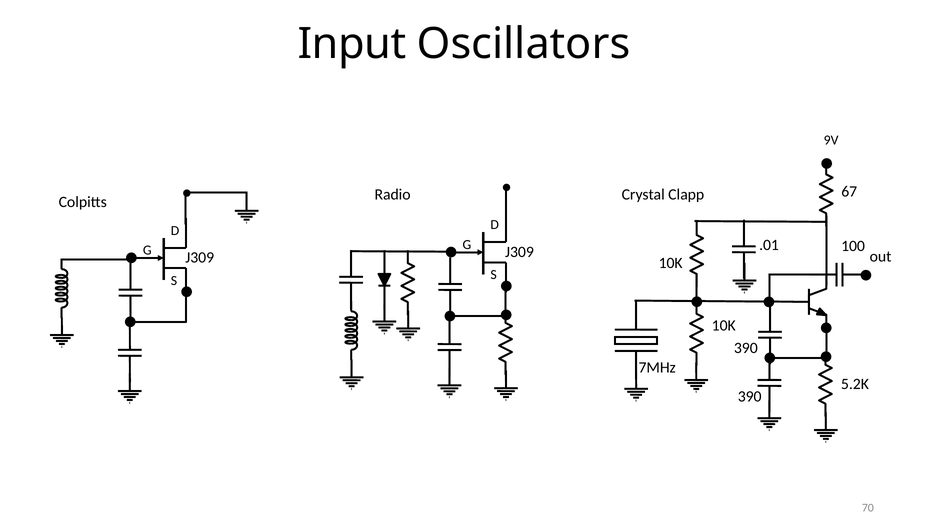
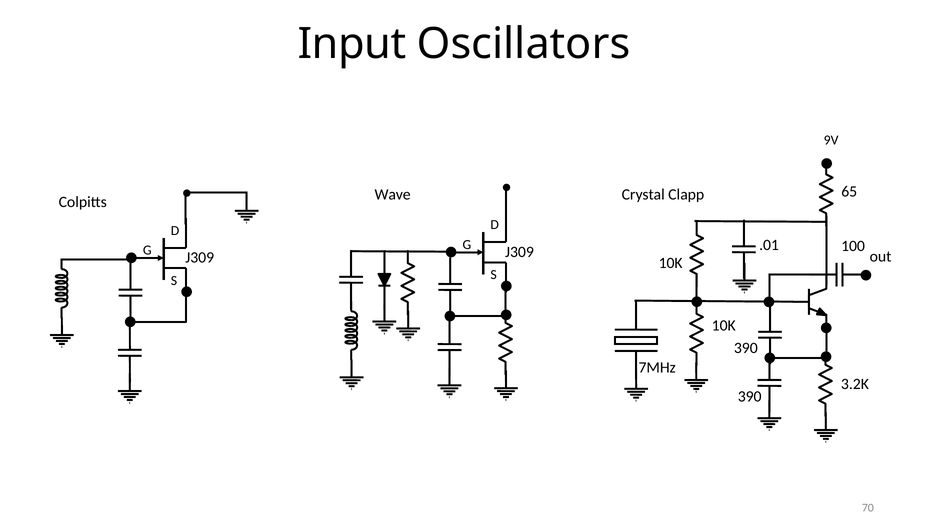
Radio: Radio -> Wave (393, 194)
67: 67 -> 65 (849, 191)
5.2K: 5.2K -> 3.2K (855, 384)
